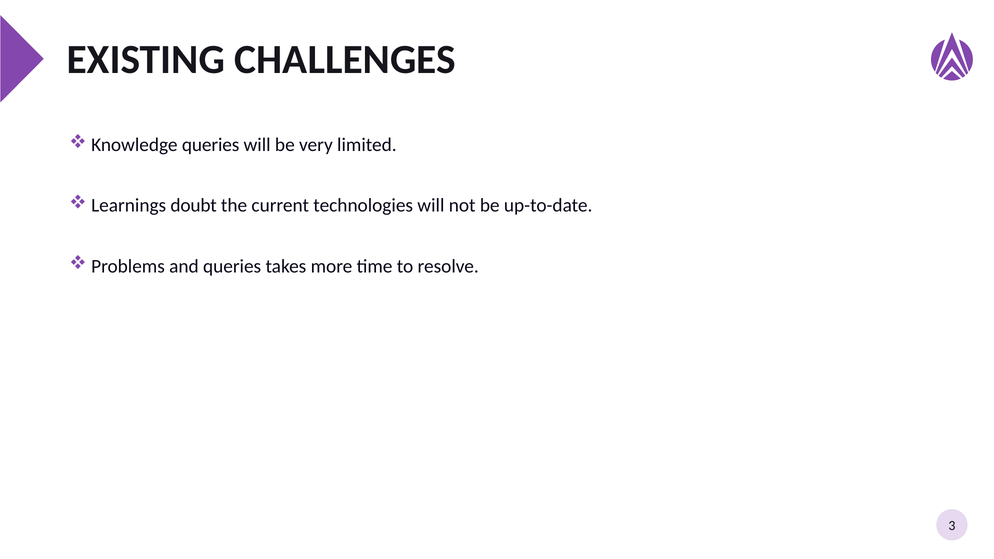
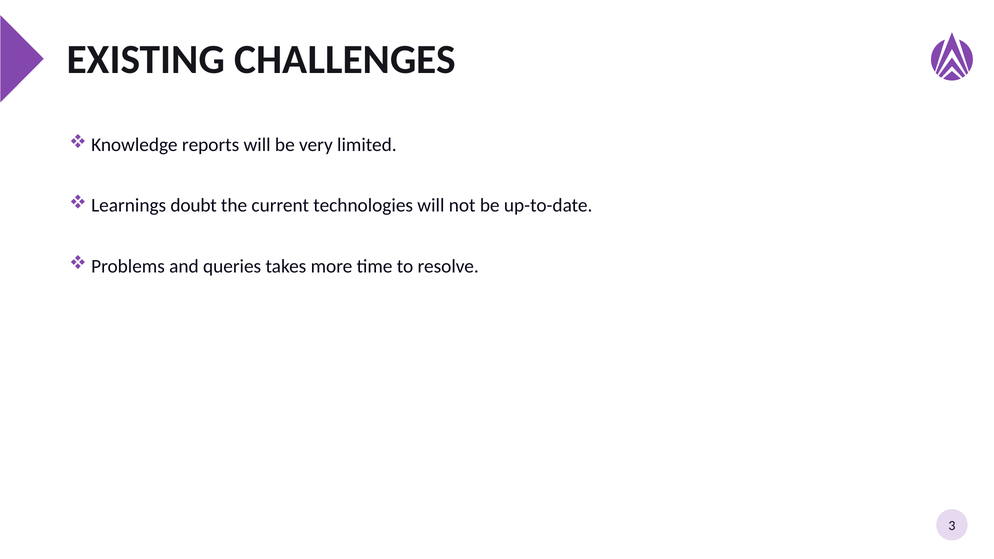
Knowledge queries: queries -> reports (211, 145)
